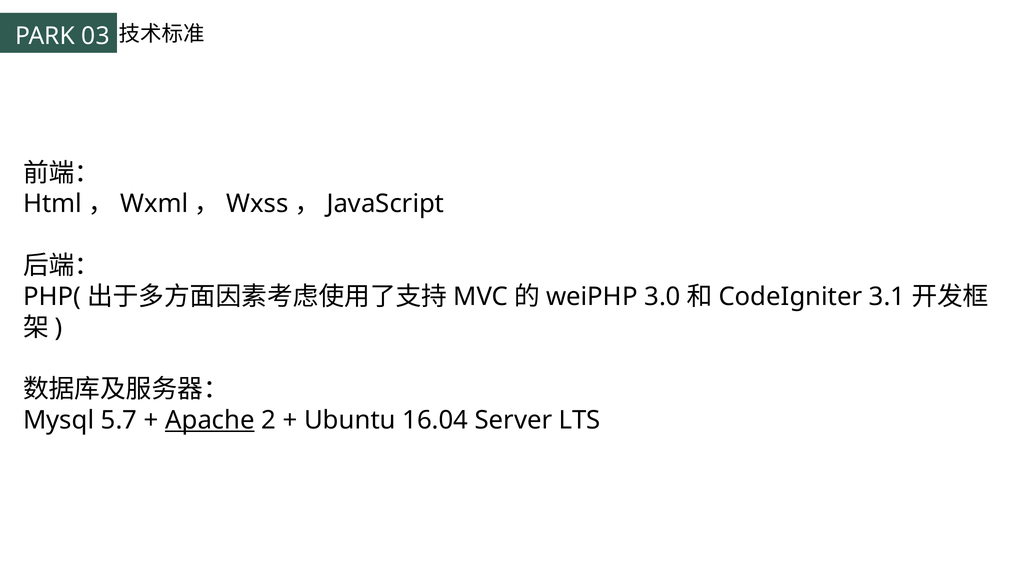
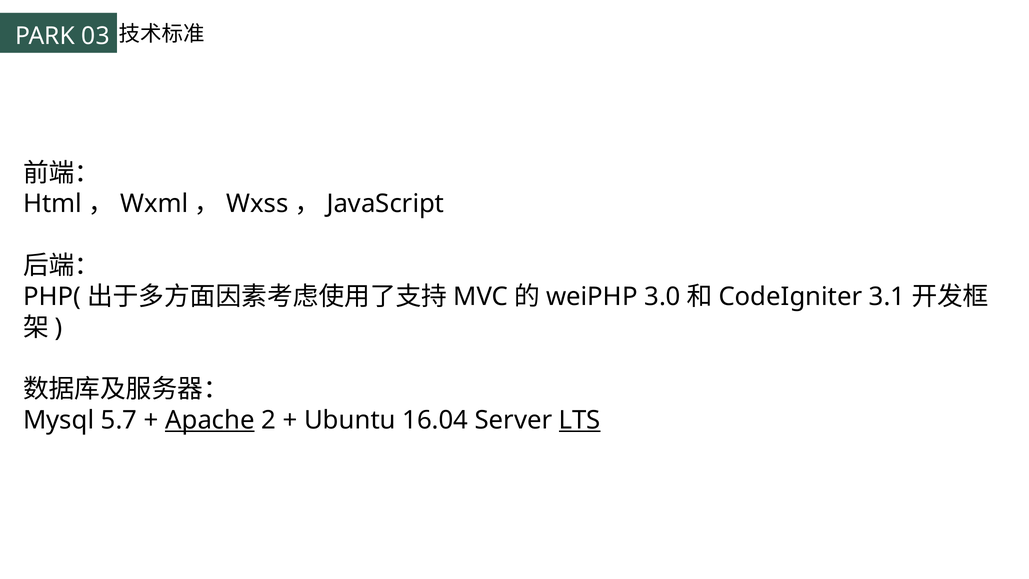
LTS underline: none -> present (580, 420)
